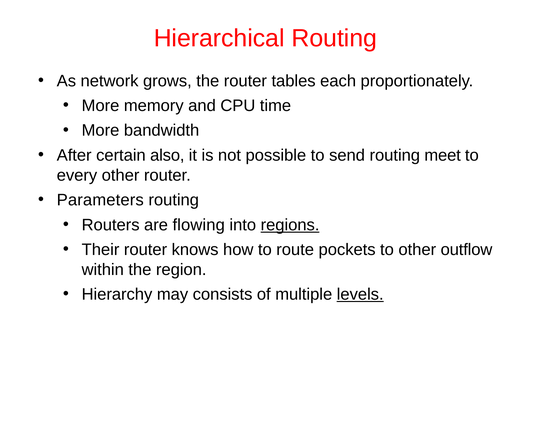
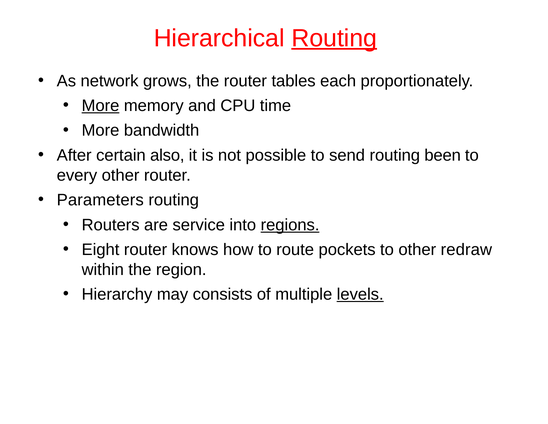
Routing underline: none -> present (334, 38)
More underline: none -> present (101, 106)
meet: meet -> been (443, 155)
flowing: flowing -> service (199, 225)
Their: Their -> Eight (101, 249)
outflow: outflow -> redraw (466, 249)
